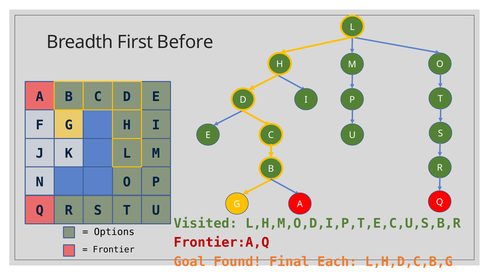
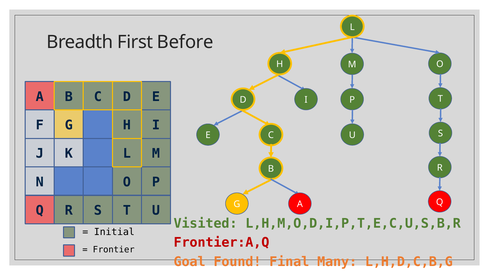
Options: Options -> Initial (114, 232)
Each: Each -> Many (337, 262)
